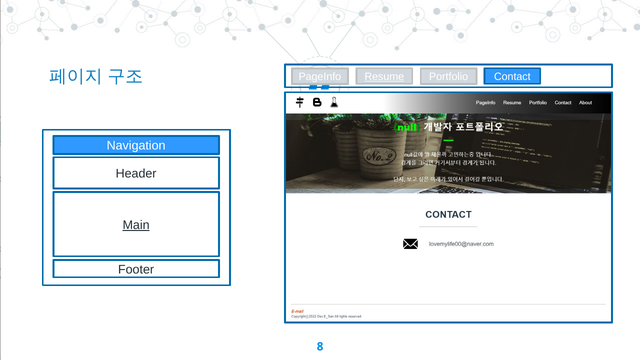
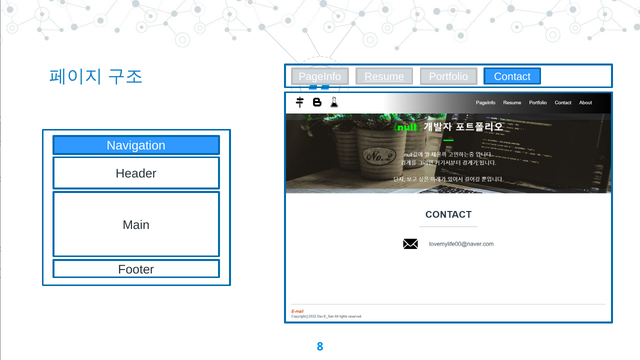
Main underline: present -> none (136, 225)
